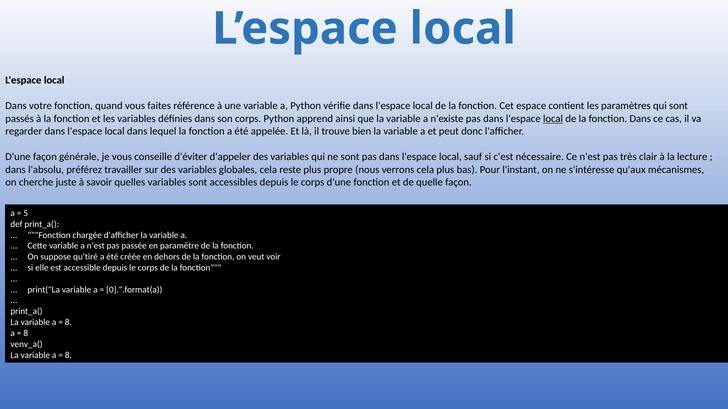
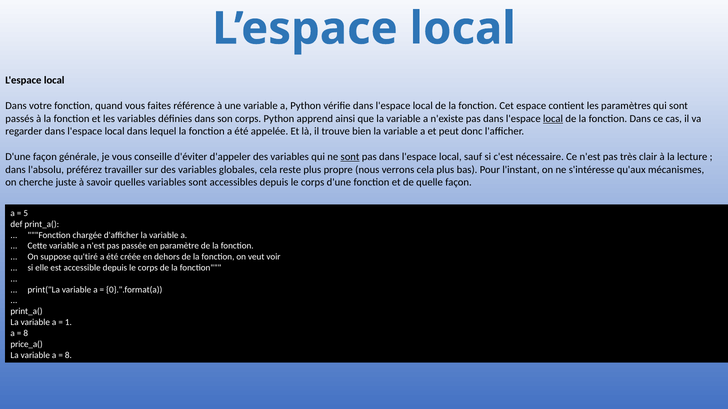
sont underline: none -> present (350, 157)
8: 8 -> 1 (68, 323)
venv_a(: venv_a( -> price_a( (27, 345)
